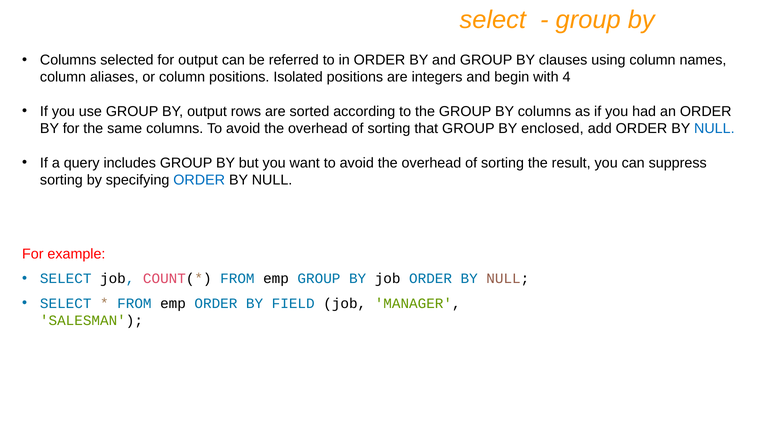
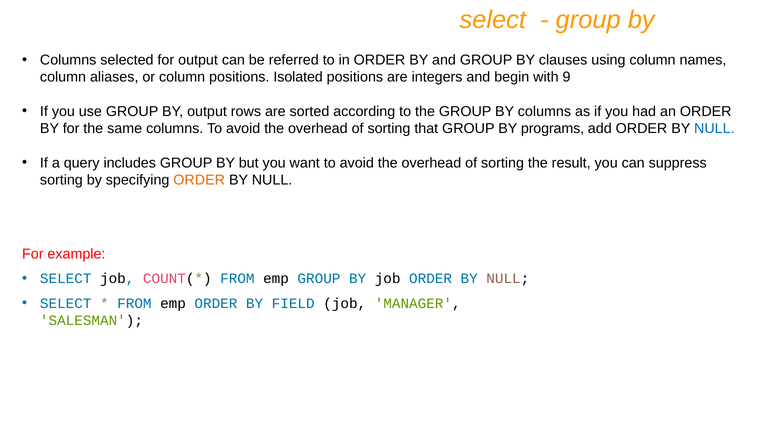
4: 4 -> 9 (567, 77)
enclosed: enclosed -> programs (553, 129)
ORDER colour: blue -> orange (199, 180)
